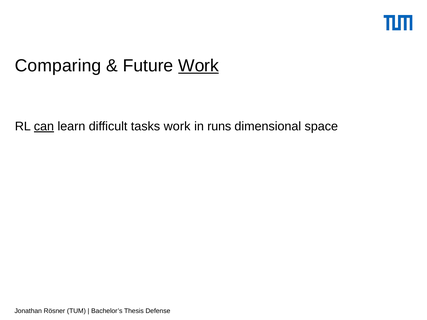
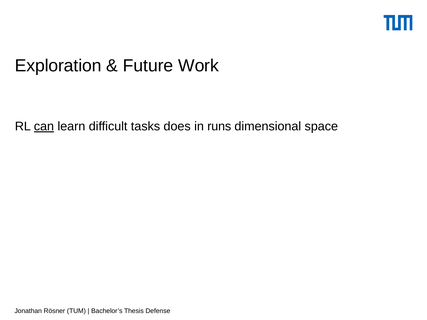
Comparing: Comparing -> Exploration (58, 66)
Work underline: present -> none (199, 66)
tasks work: work -> does (177, 127)
